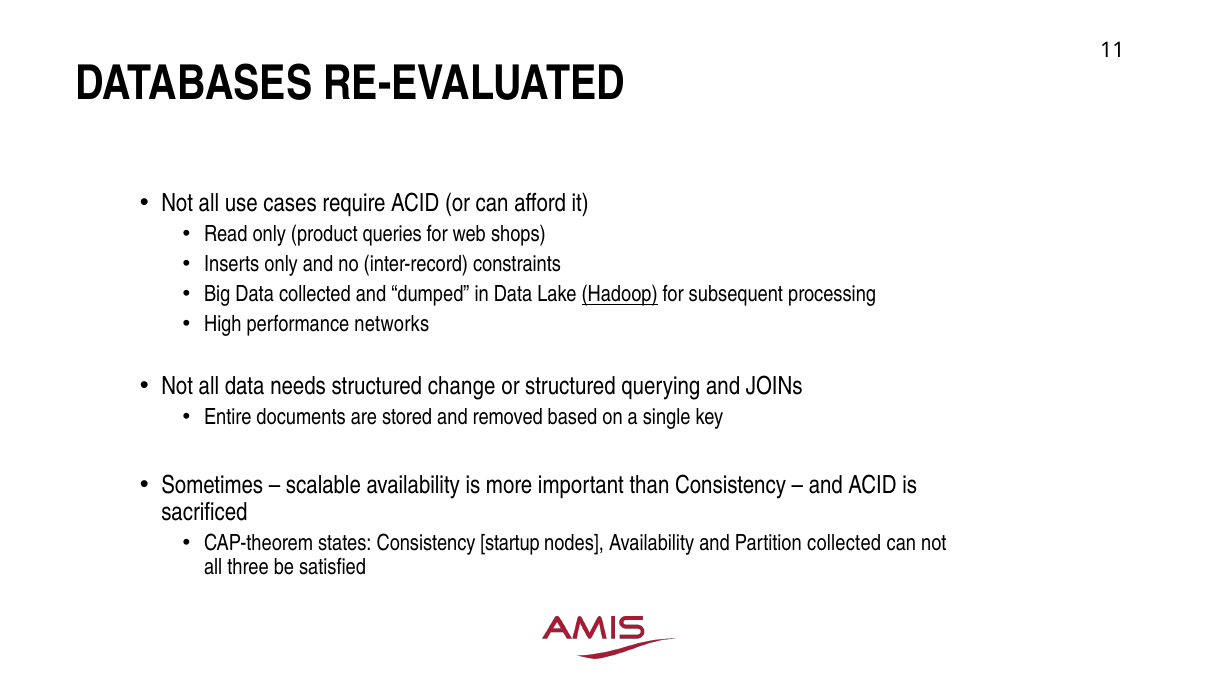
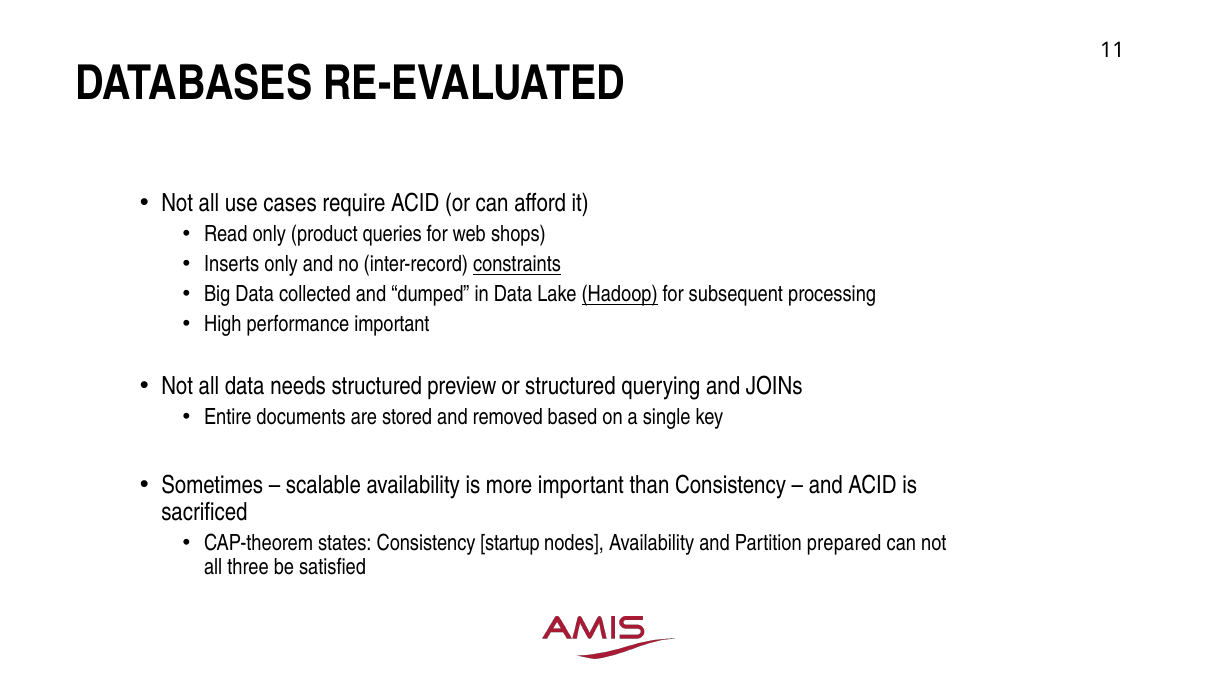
constraints underline: none -> present (517, 264)
performance networks: networks -> important (392, 324)
change: change -> preview (462, 386)
Partition collected: collected -> prepared (844, 543)
